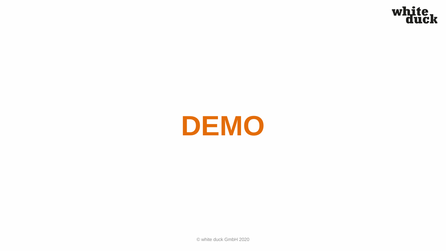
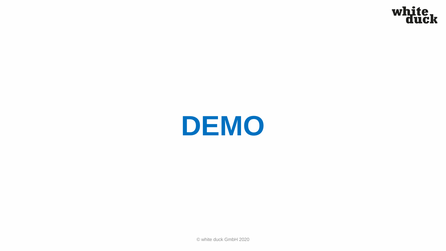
DEMO colour: orange -> blue (223, 126)
